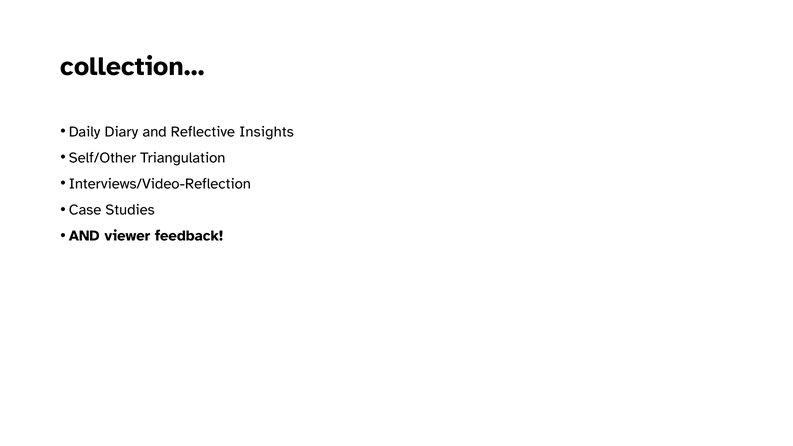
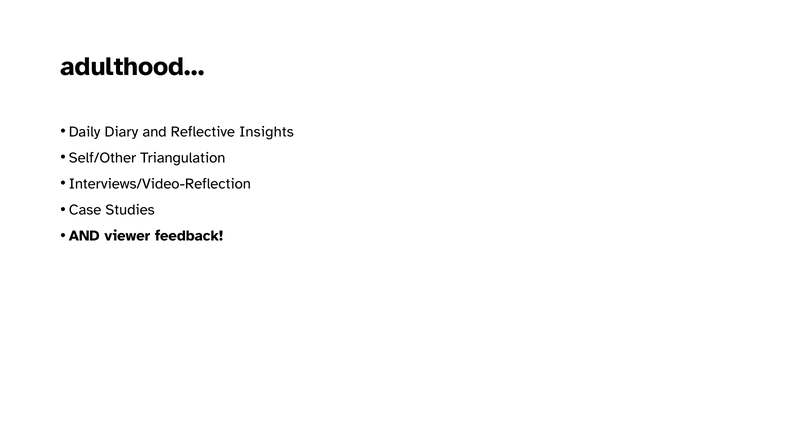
collection…: collection… -> adulthood… (133, 67)
